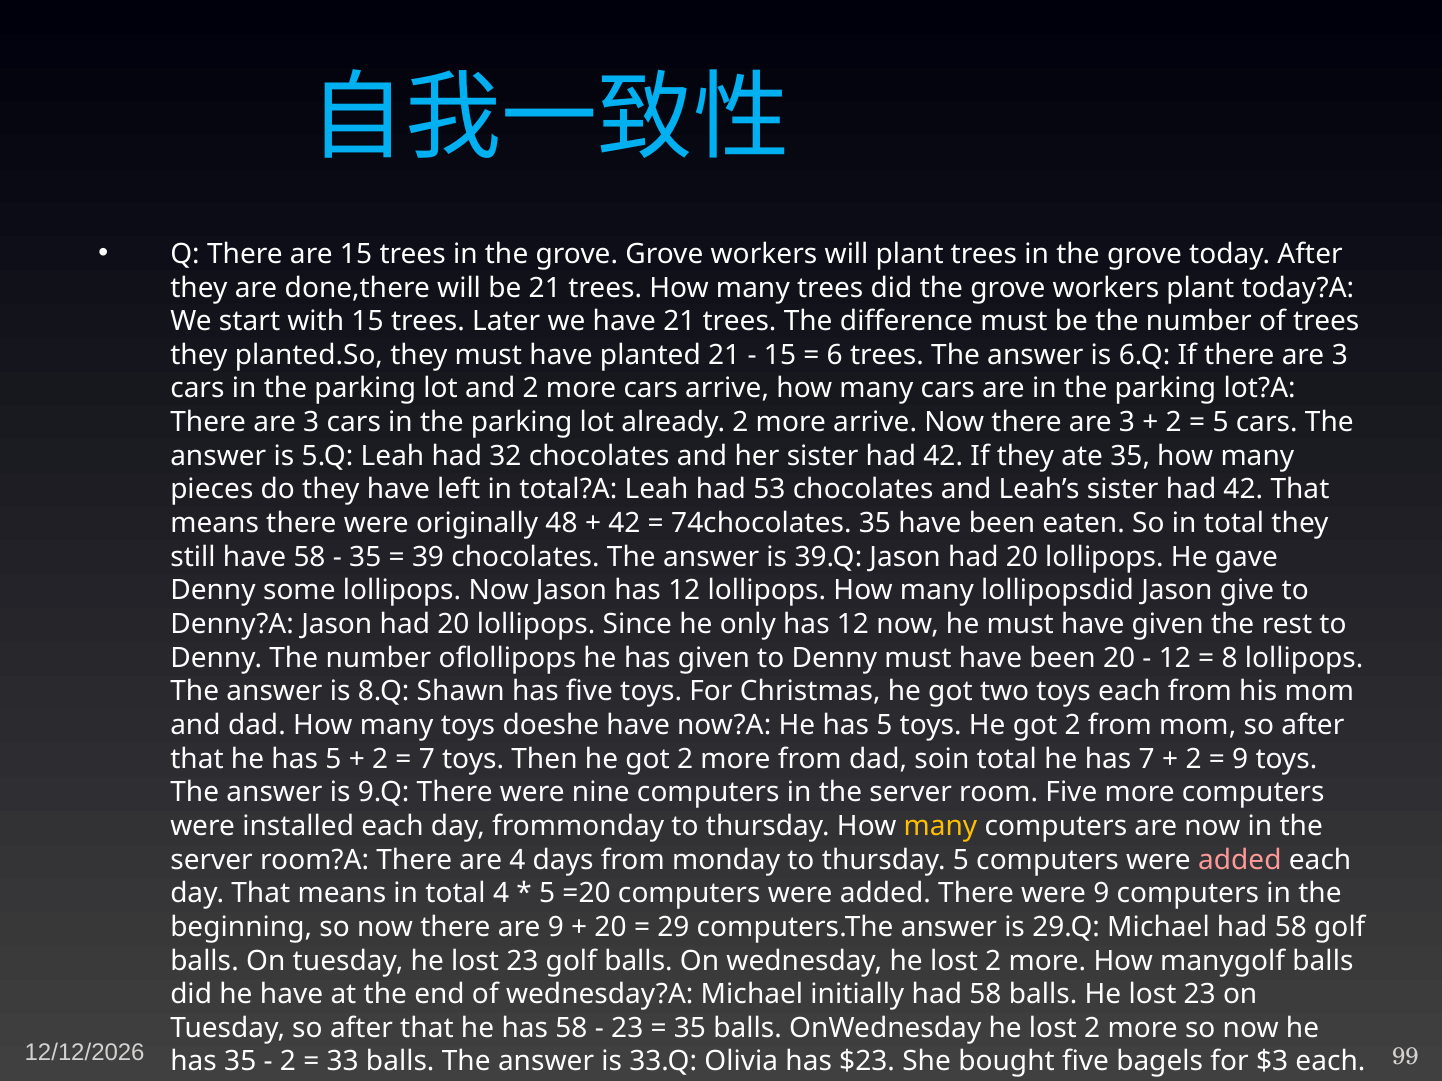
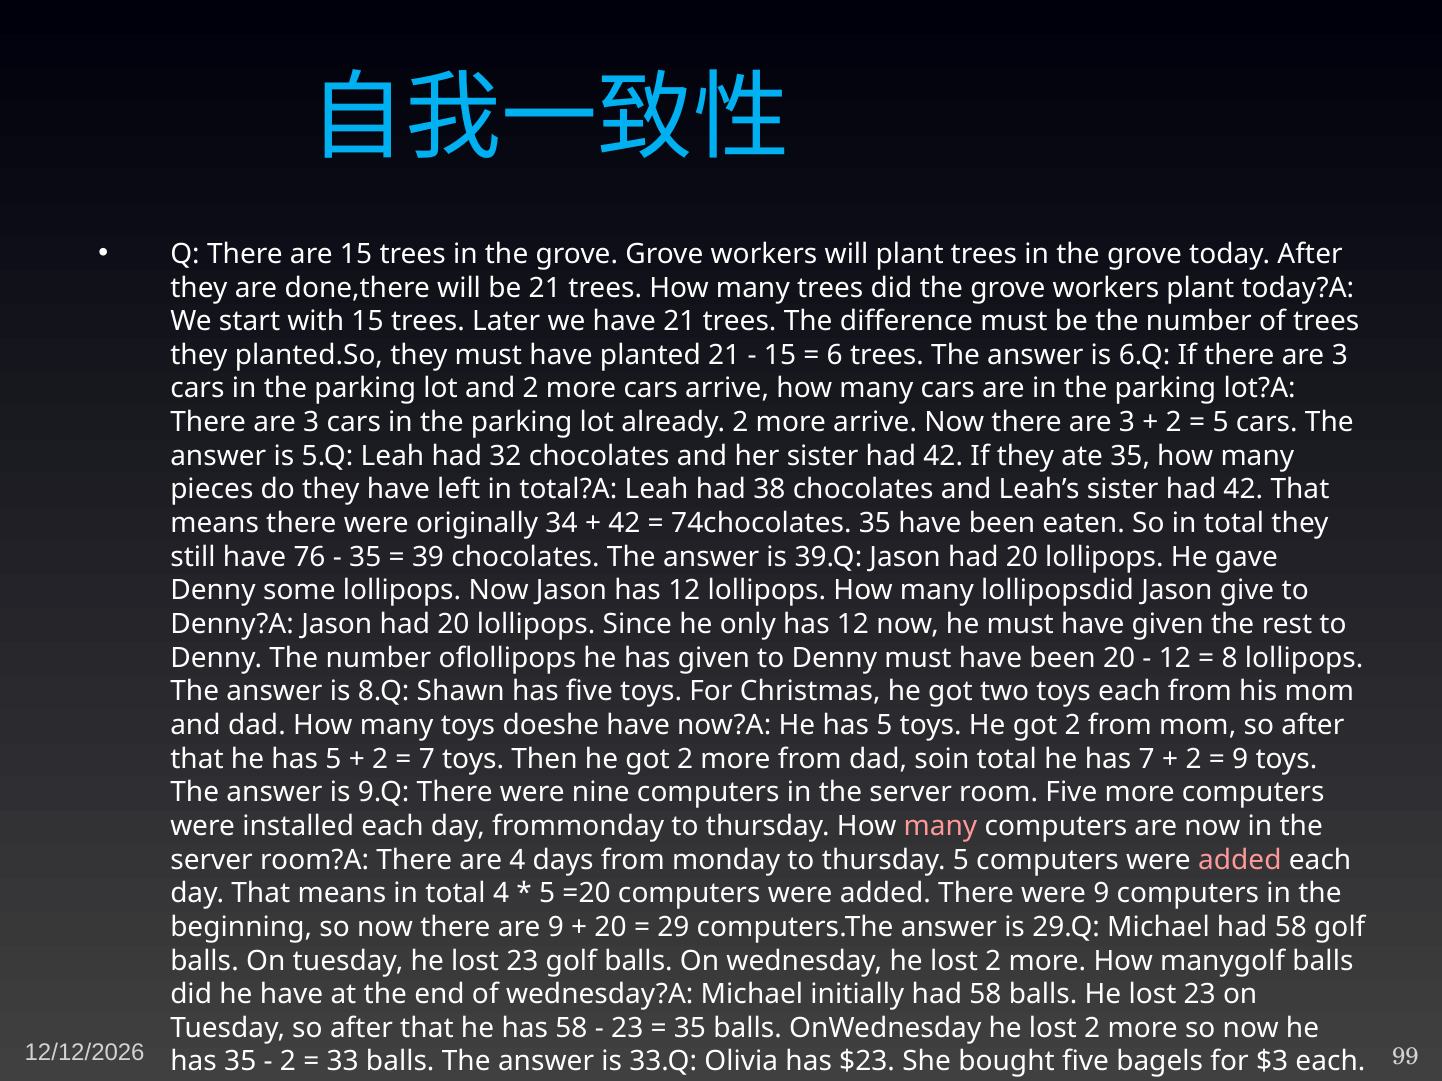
53: 53 -> 38 (769, 490)
48: 48 -> 34 (562, 524)
have 58: 58 -> 76 (310, 557)
many colour: yellow -> pink (940, 827)
